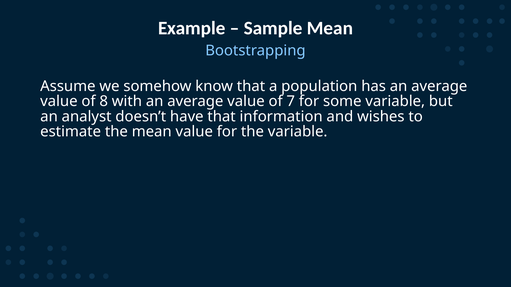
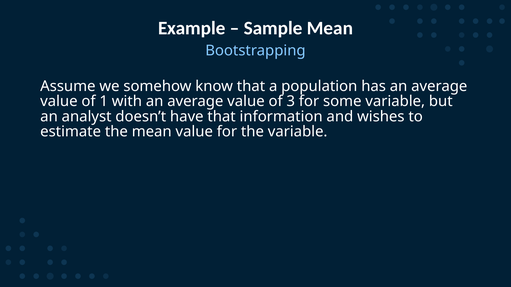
8: 8 -> 1 (104, 102)
7: 7 -> 3 (291, 102)
